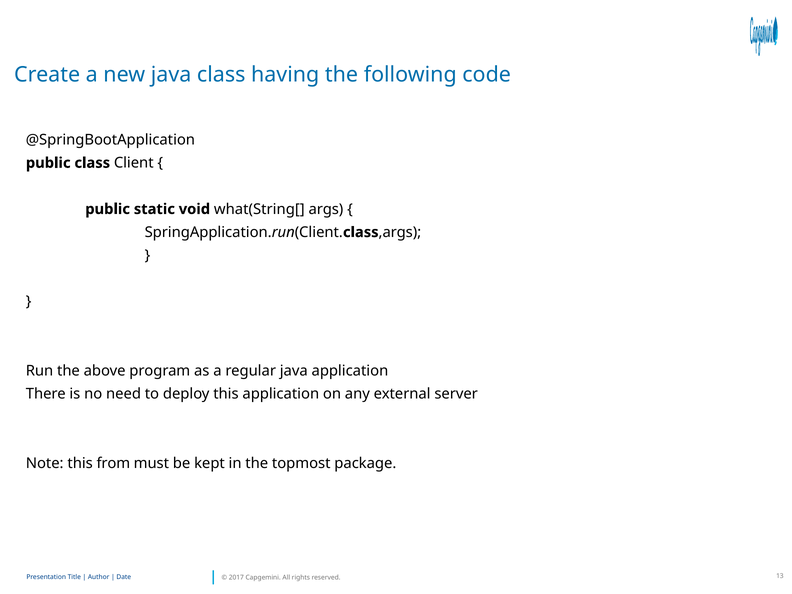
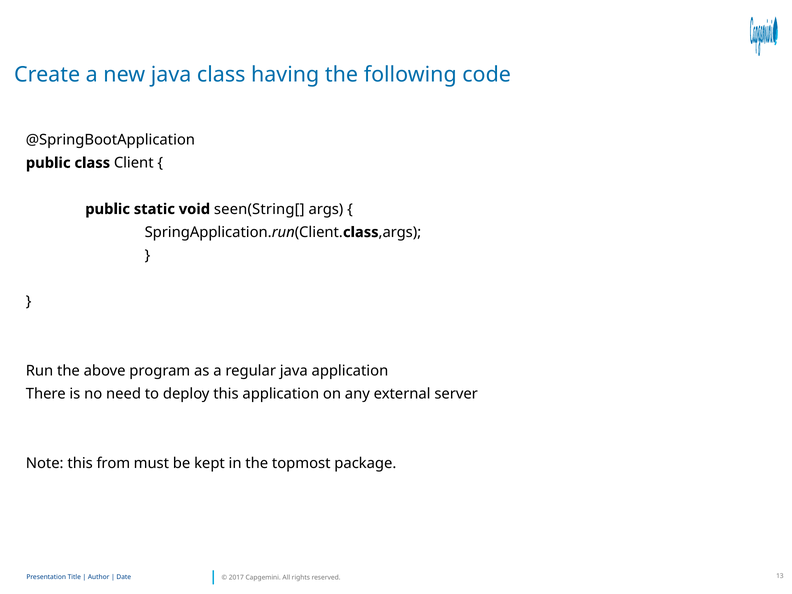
what(String[: what(String[ -> seen(String[ (259, 209)
